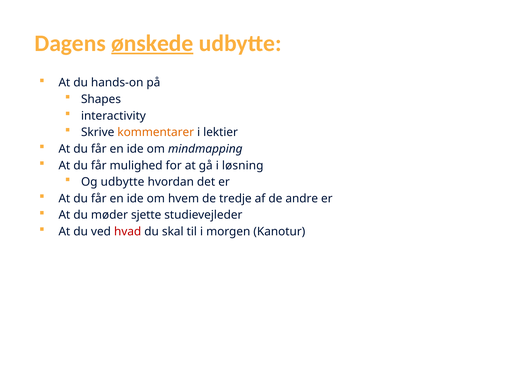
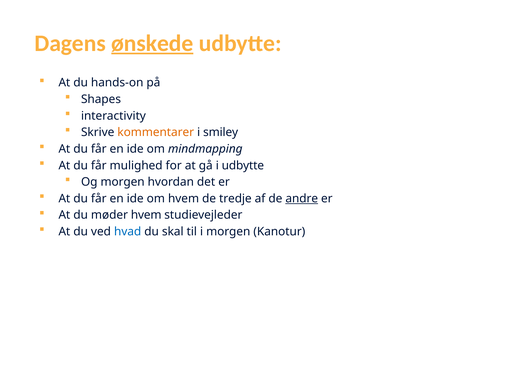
lektier: lektier -> smiley (221, 132)
i løsning: løsning -> udbytte (243, 166)
Og udbytte: udbytte -> morgen (123, 182)
andre underline: none -> present (302, 199)
møder sjette: sjette -> hvem (146, 215)
hvad colour: red -> blue (128, 232)
